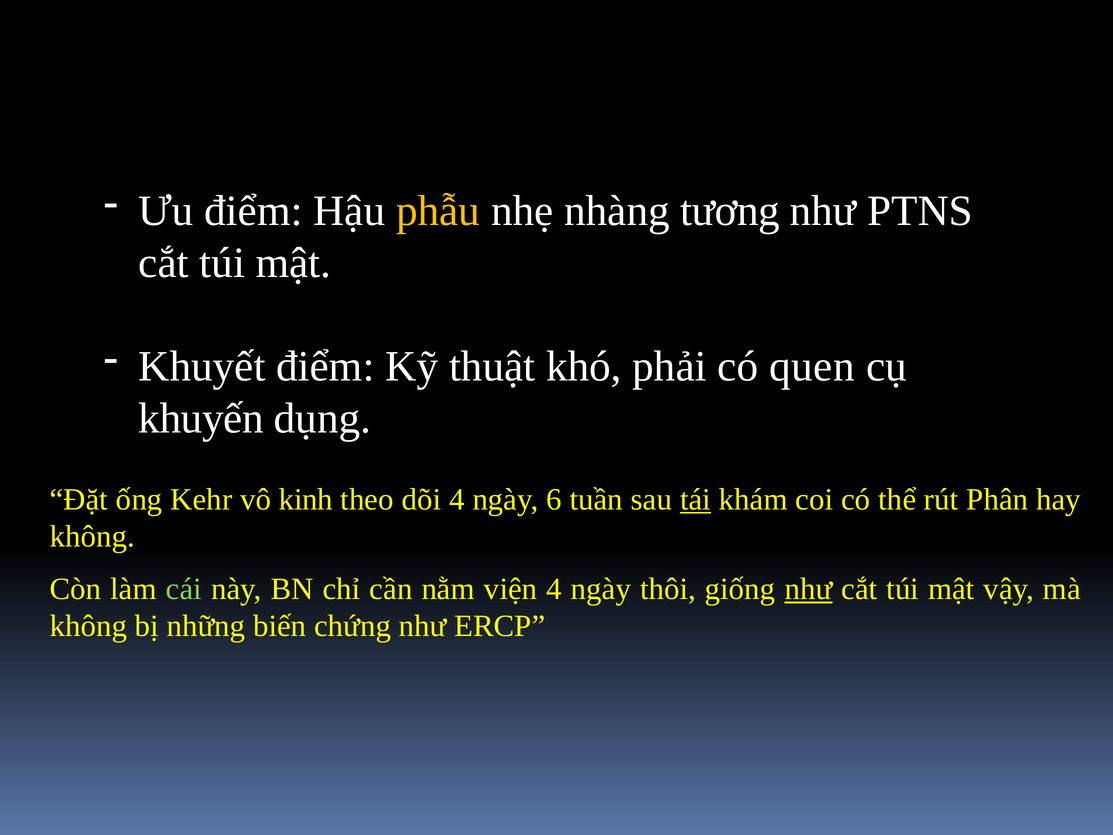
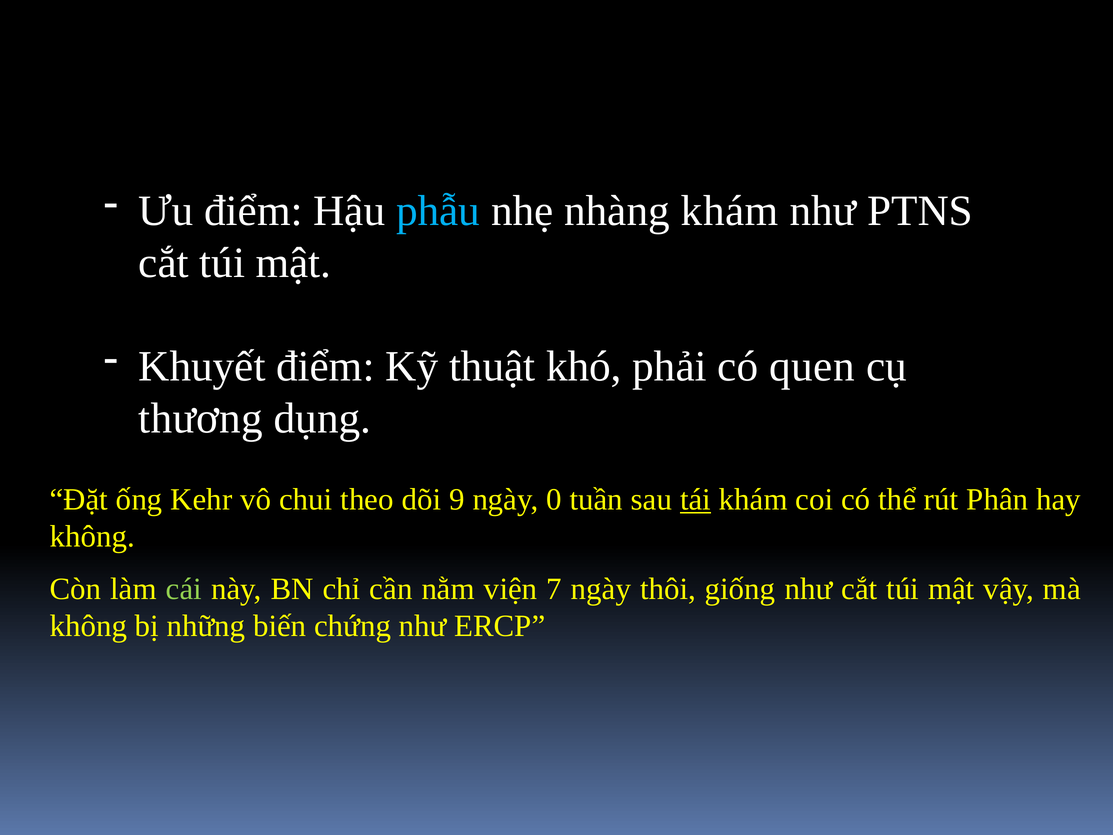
phẫu colour: yellow -> light blue (438, 211)
nhàng tương: tương -> khám (730, 211)
khuyến: khuyến -> thương (201, 419)
kinh: kinh -> chui (306, 499)
dõi 4: 4 -> 9 (457, 499)
6: 6 -> 0 (554, 499)
viện 4: 4 -> 7 (554, 589)
như underline: present -> none (808, 589)
